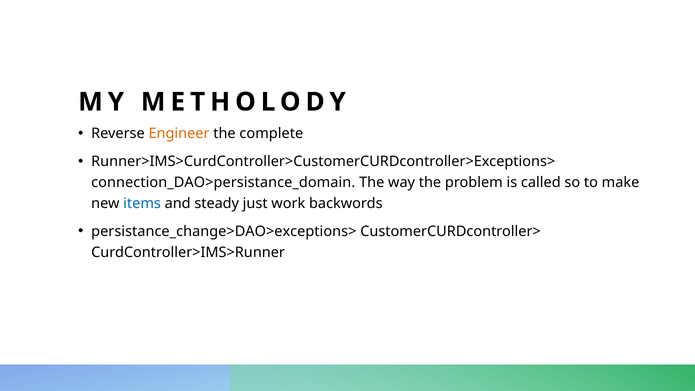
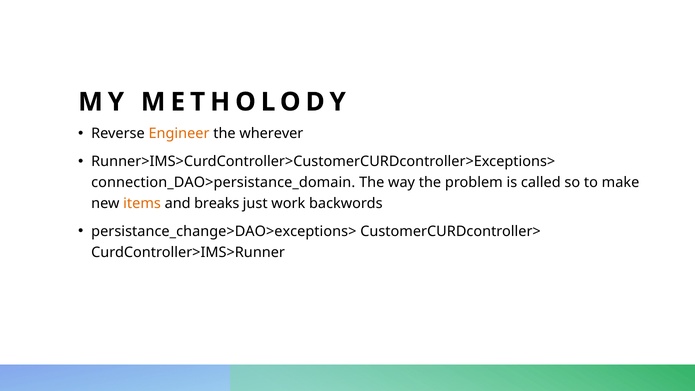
complete: complete -> wherever (271, 134)
items colour: blue -> orange (142, 203)
steady: steady -> breaks (217, 203)
